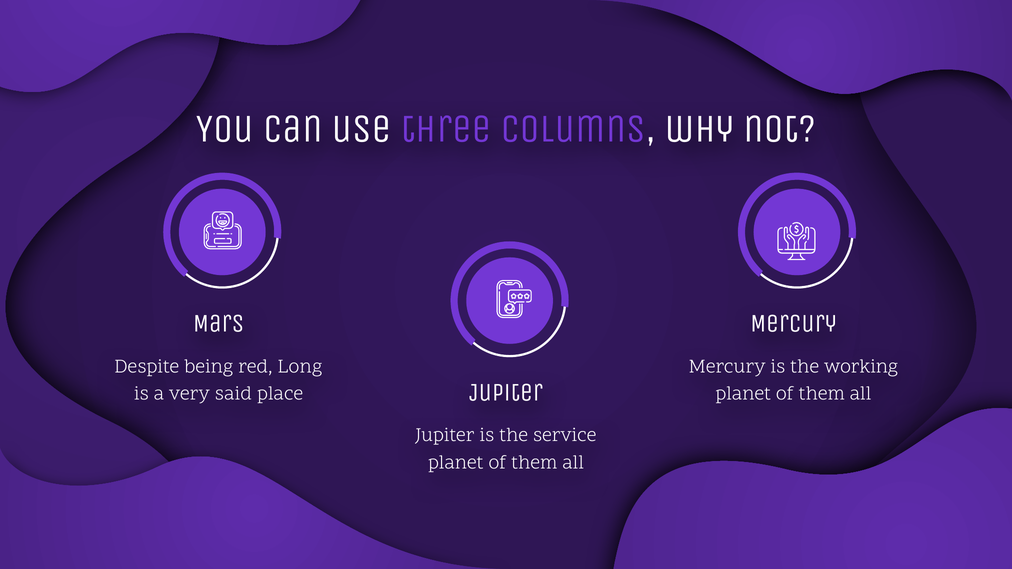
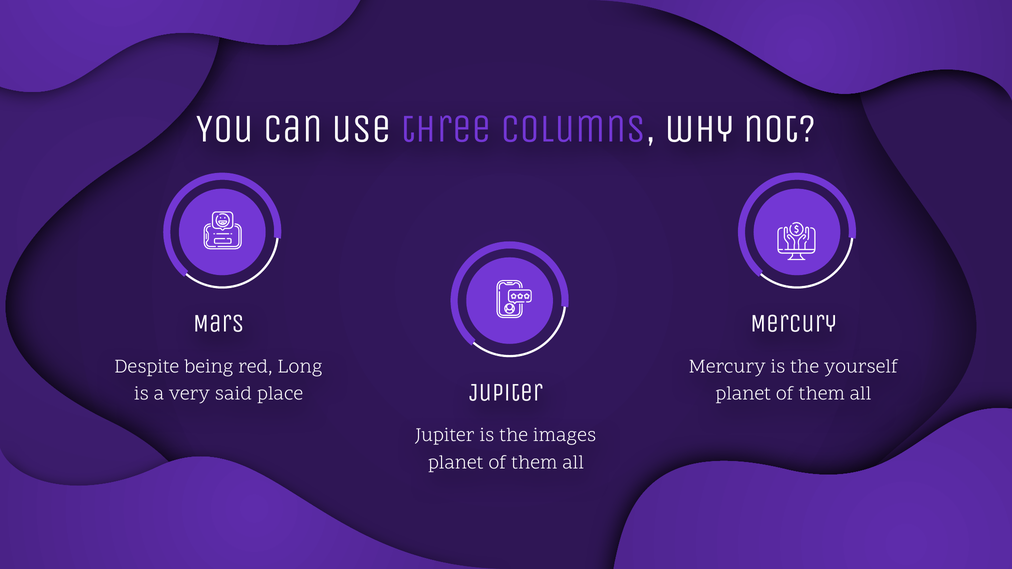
working: working -> yourself (861, 366)
service: service -> images (565, 435)
